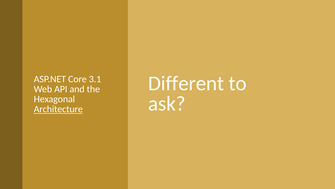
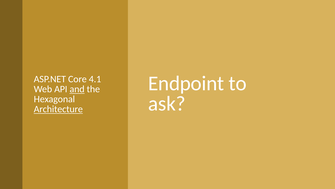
Different: Different -> Endpoint (186, 83)
3.1: 3.1 -> 4.1 (95, 79)
and underline: none -> present (77, 89)
